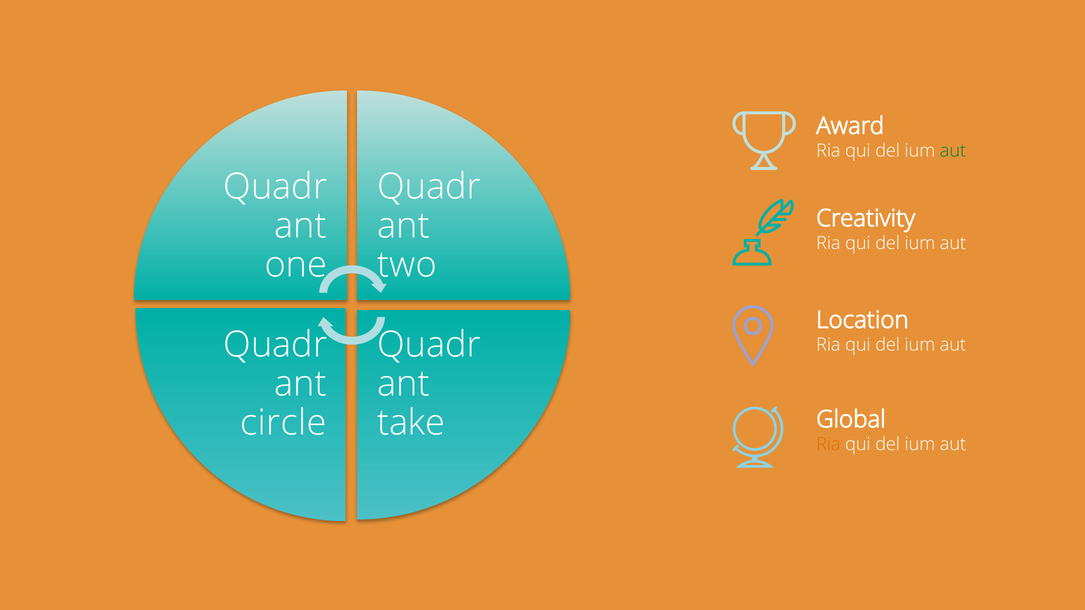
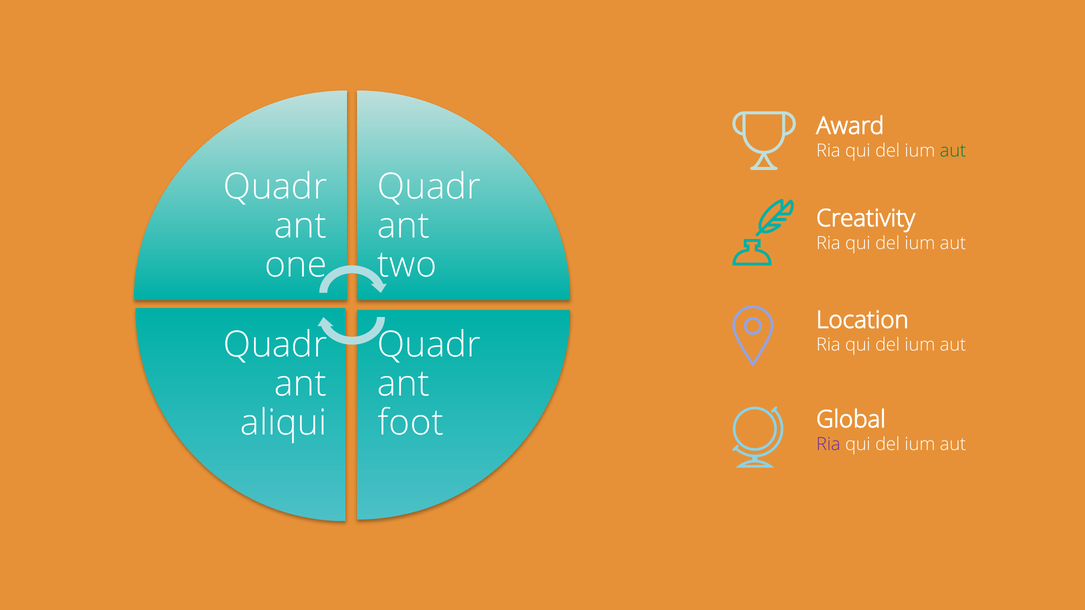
circle: circle -> aliqui (284, 423)
take: take -> foot (411, 423)
Ria colour: orange -> purple (828, 444)
